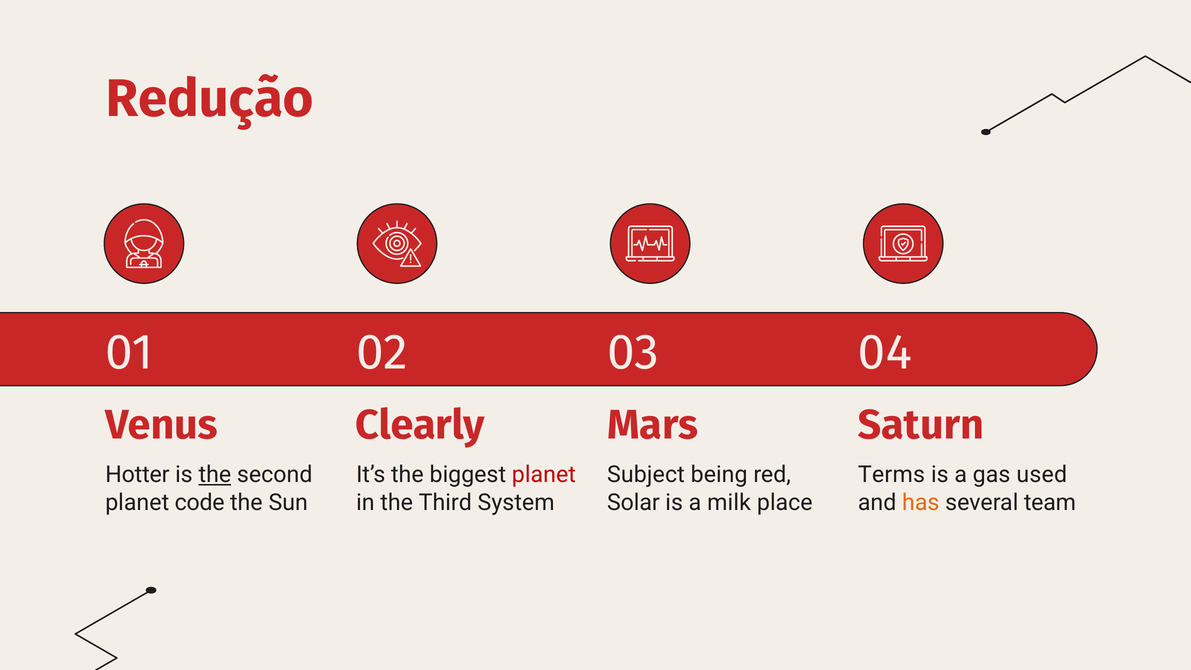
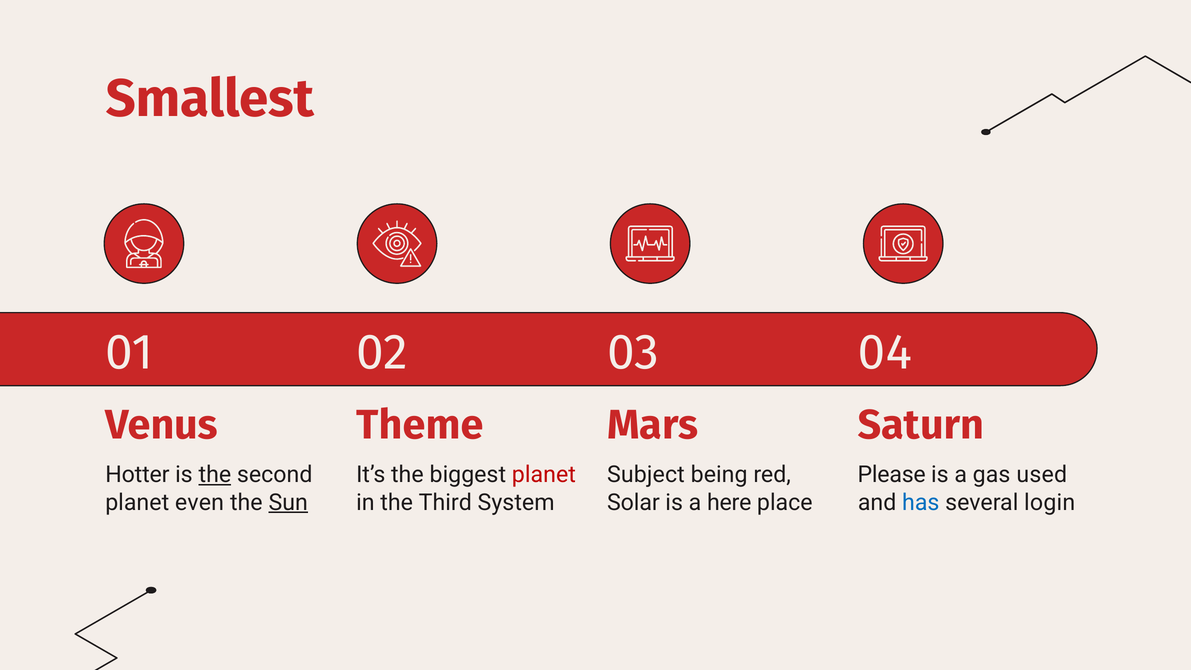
Redução: Redução -> Smallest (210, 99)
Clearly: Clearly -> Theme (420, 425)
Terms: Terms -> Please (892, 475)
code: code -> even (199, 502)
Sun underline: none -> present (288, 502)
milk: milk -> here (729, 502)
has colour: orange -> blue (921, 502)
team: team -> login (1050, 502)
